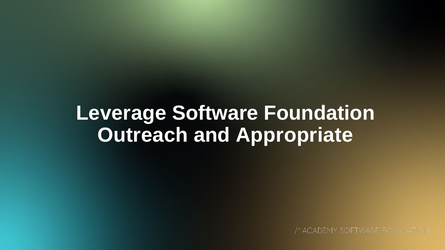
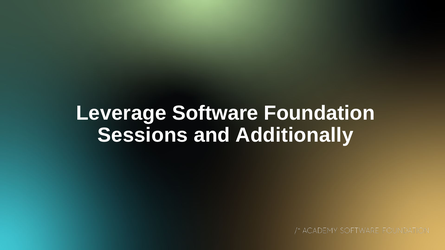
Outreach: Outreach -> Sessions (143, 135)
Appropriate: Appropriate -> Additionally (294, 135)
